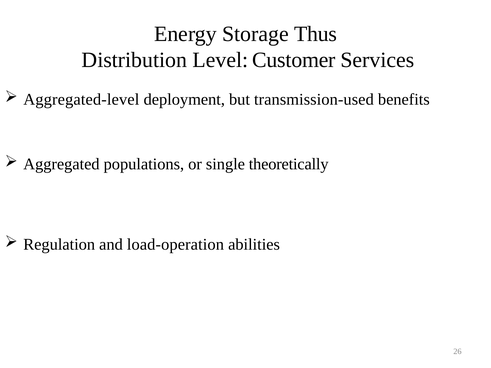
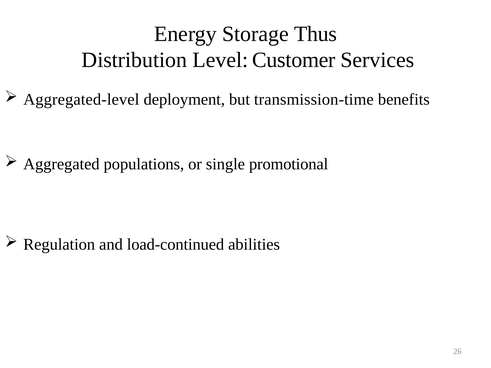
transmission-used: transmission-used -> transmission-time (314, 99)
theoretically: theoretically -> promotional (289, 164)
load-operation: load-operation -> load-continued (176, 244)
